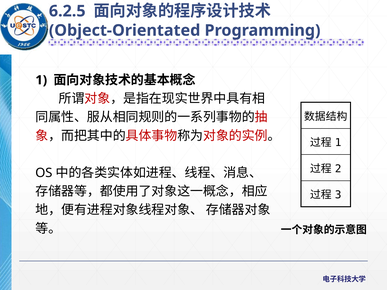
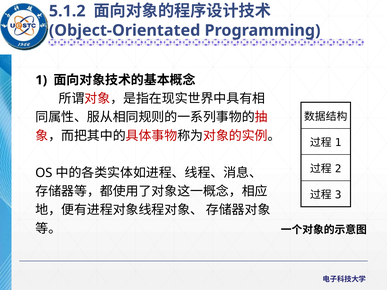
6.2.5: 6.2.5 -> 5.1.2 (67, 11)
